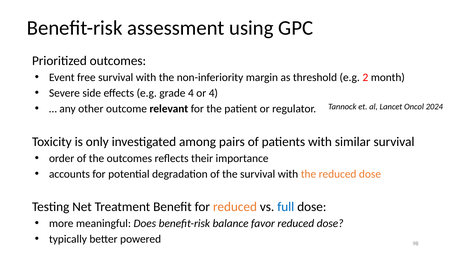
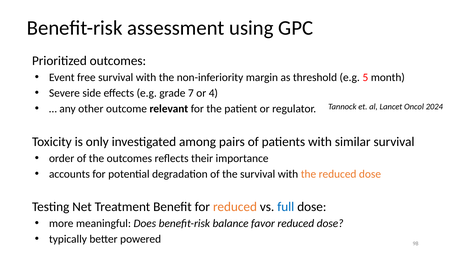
2: 2 -> 5 (365, 77)
grade 4: 4 -> 7 (191, 93)
